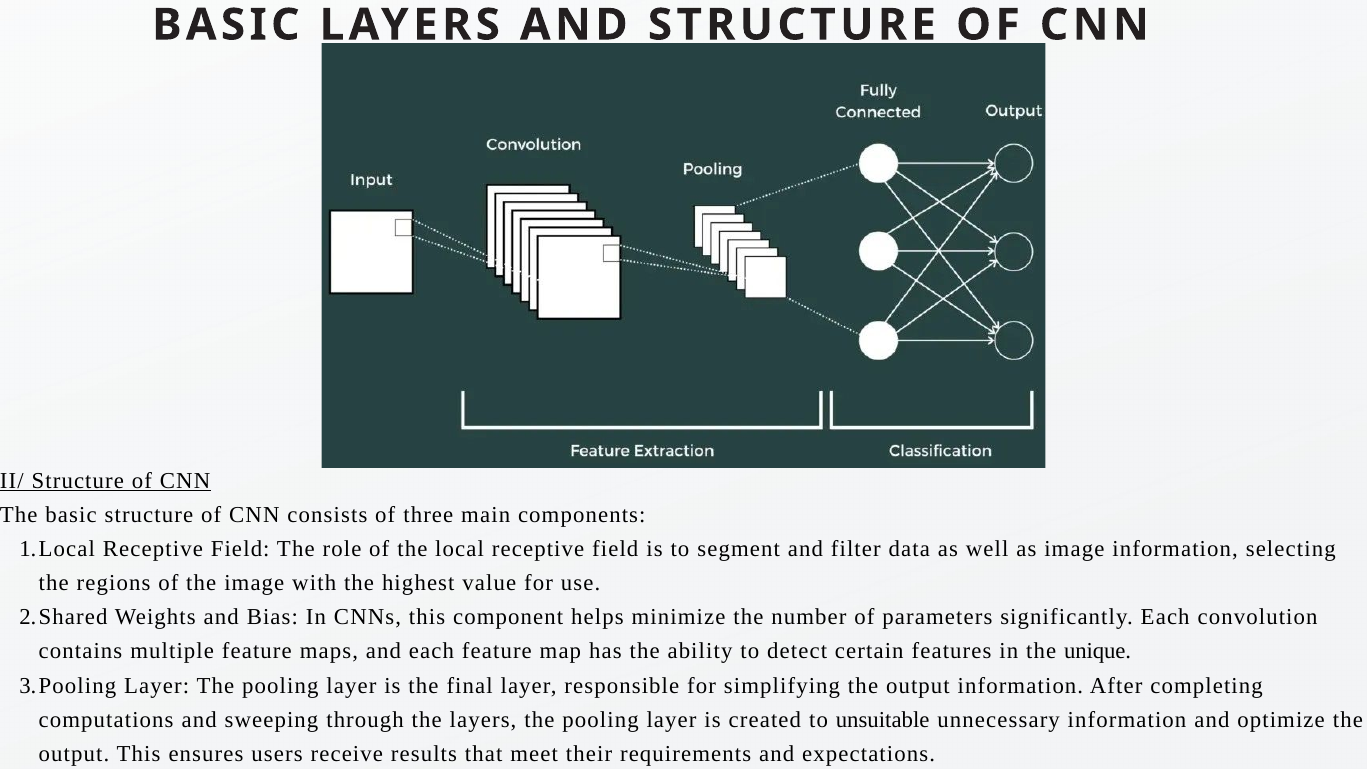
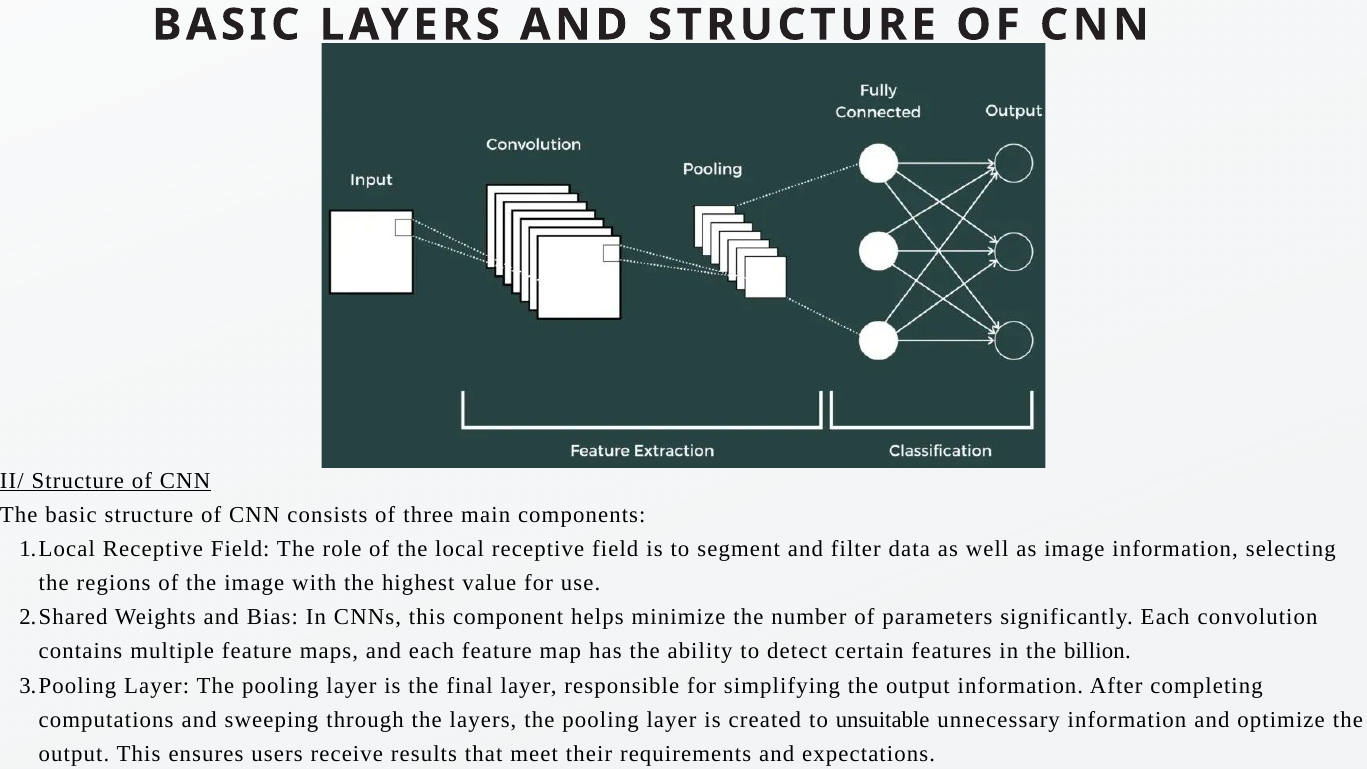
unique: unique -> billion (1097, 651)
